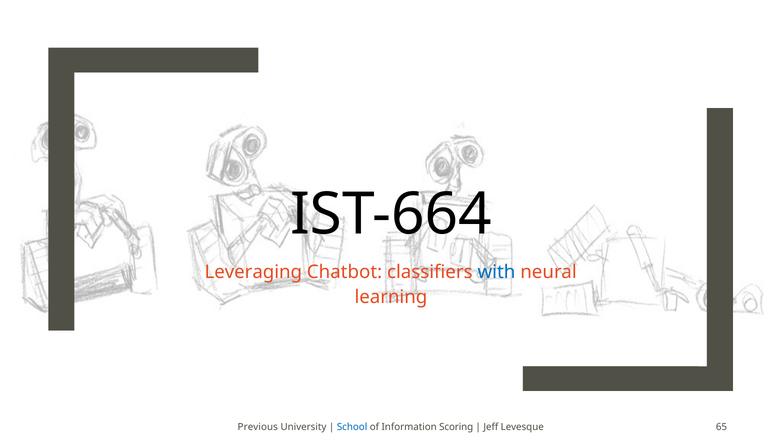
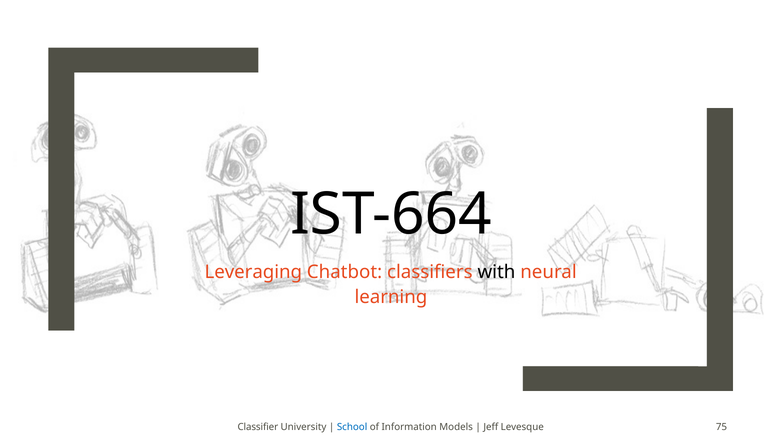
with colour: blue -> black (496, 272)
Previous: Previous -> Classifier (258, 427)
Scoring: Scoring -> Models (456, 427)
65: 65 -> 75 (721, 427)
